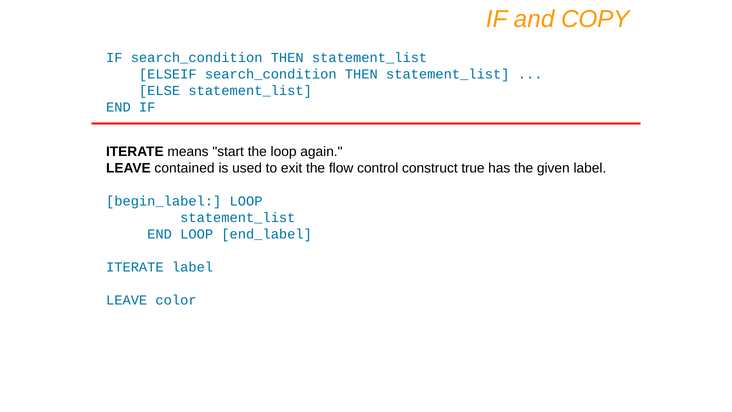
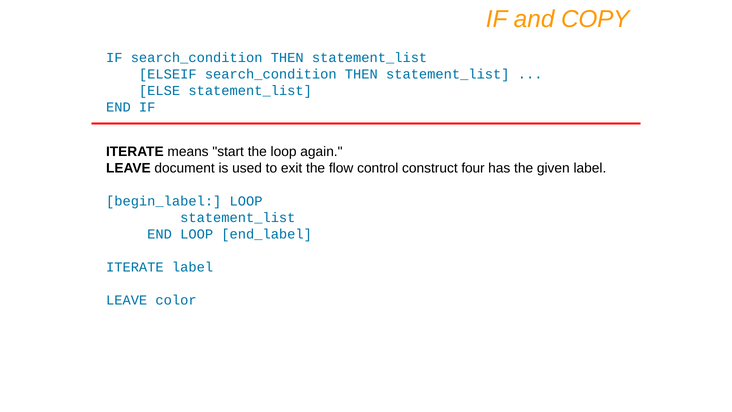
contained: contained -> document (185, 168)
true: true -> four (473, 168)
